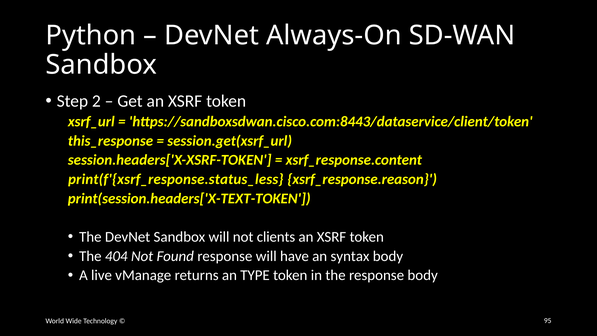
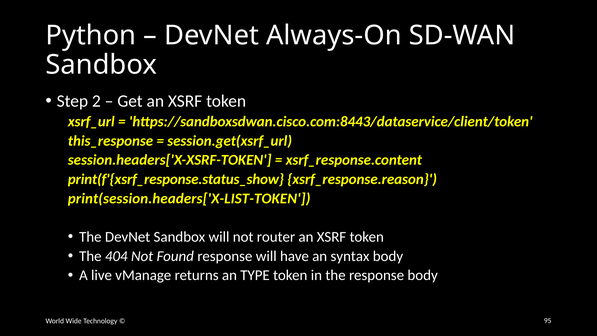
print(f'{xsrf_response.status_less: print(f'{xsrf_response.status_less -> print(f'{xsrf_response.status_show (176, 179)
print(session.headers['X-TEXT-TOKEN: print(session.headers['X-TEXT-TOKEN -> print(session.headers['X-LIST-TOKEN (189, 198)
clients: clients -> router (276, 237)
